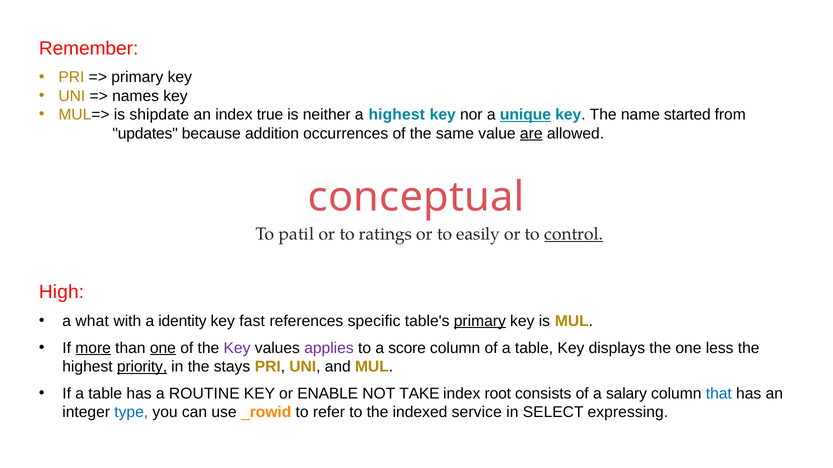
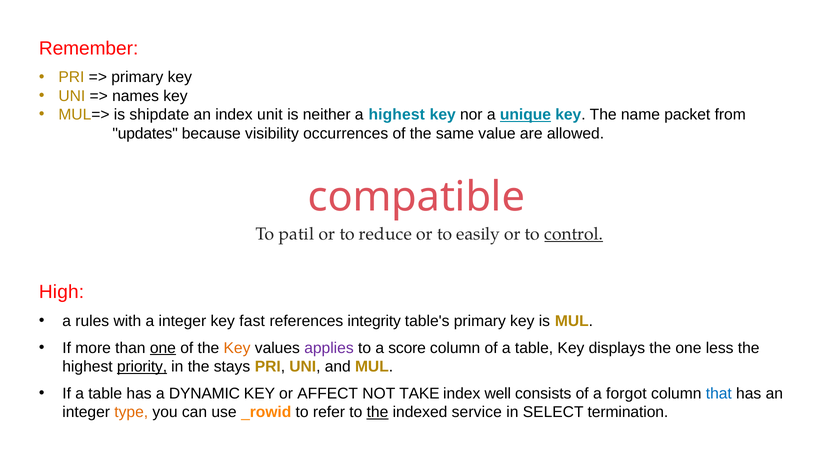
true: true -> unit (270, 115)
started: started -> packet (687, 115)
addition: addition -> visibility (272, 134)
are underline: present -> none (531, 134)
conceptual: conceptual -> compatible (416, 197)
ratings: ratings -> reduce (385, 234)
what: what -> rules (92, 321)
a identity: identity -> integer (182, 321)
specific: specific -> integrity (374, 321)
primary underline: present -> none (480, 321)
more underline: present -> none (93, 348)
Key colour: purple -> orange (237, 348)
ROUTINE: ROUTINE -> DYNAMIC (204, 394)
ENABLE: ENABLE -> AFFECT (328, 394)
root: root -> well (498, 394)
salary: salary -> forgot (626, 394)
type colour: blue -> orange (131, 413)
the underline: none -> present (378, 413)
expressing: expressing -> termination (628, 413)
